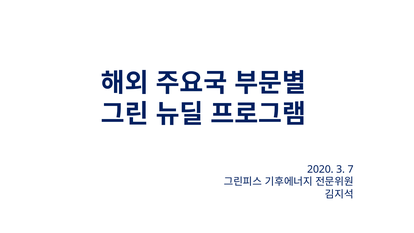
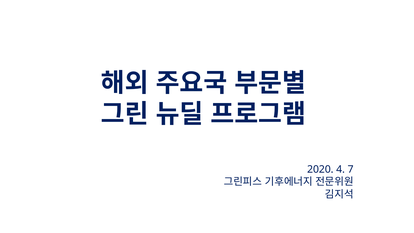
3: 3 -> 4 (341, 169)
